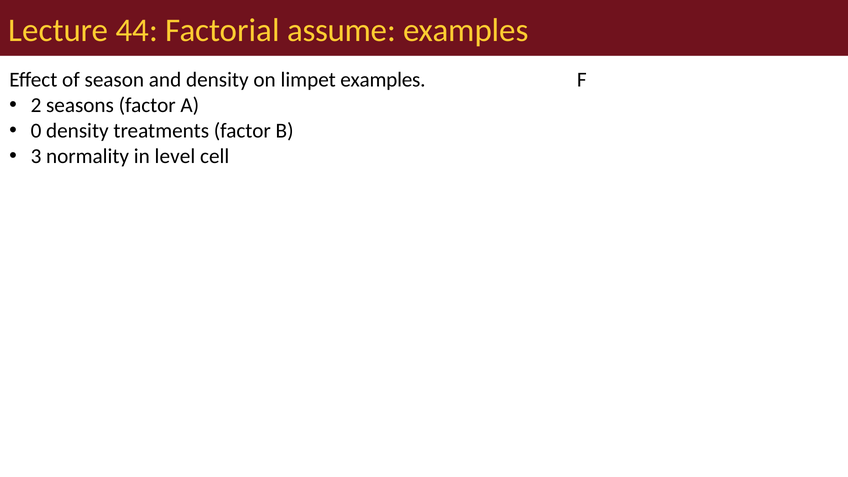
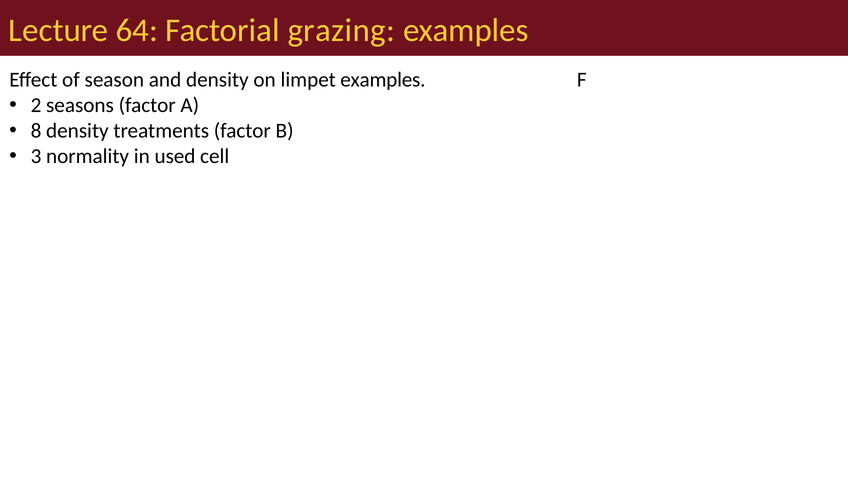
44: 44 -> 64 (137, 30)
assume: assume -> grazing (341, 30)
0: 0 -> 8 (36, 131)
level: level -> used (175, 156)
